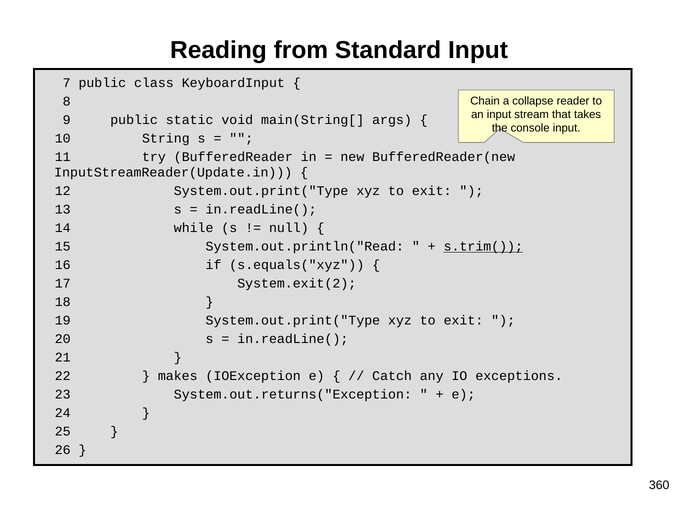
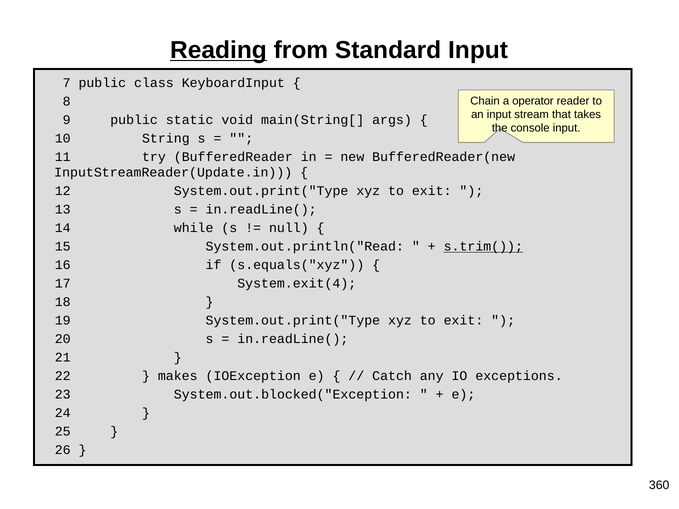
Reading underline: none -> present (218, 50)
collapse: collapse -> operator (533, 101)
System.exit(2: System.exit(2 -> System.exit(4 (297, 284)
System.out.returns("Exception: System.out.returns("Exception -> System.out.blocked("Exception (293, 395)
